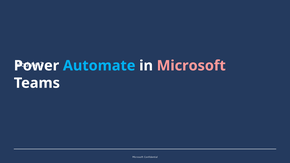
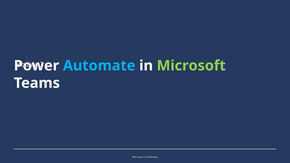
Microsoft colour: pink -> light green (191, 66)
